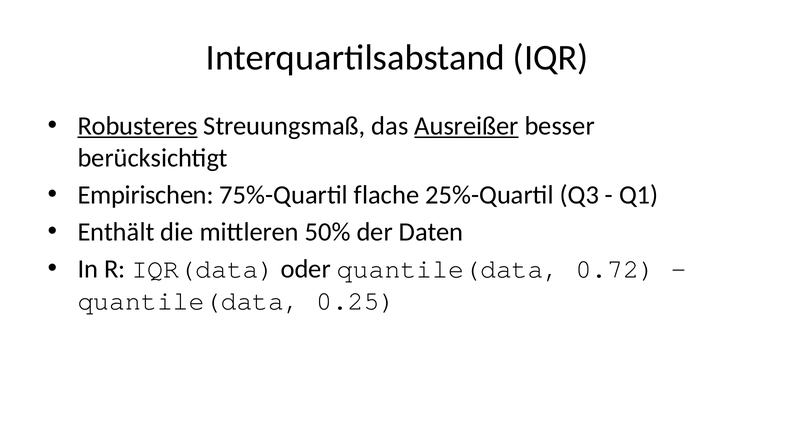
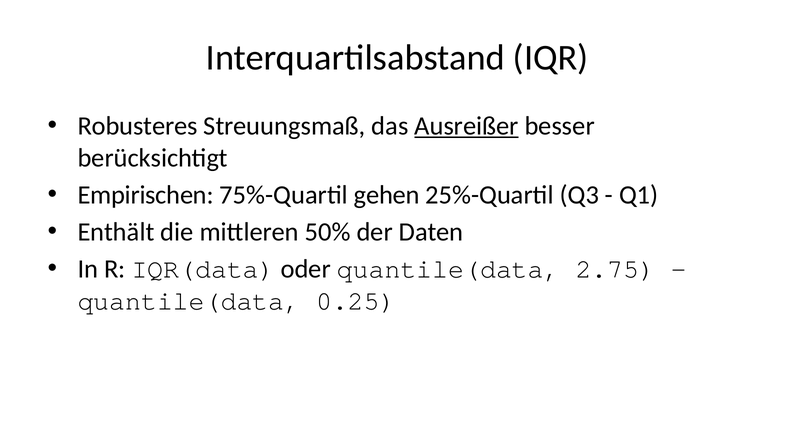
Robusteres underline: present -> none (138, 126)
flache: flache -> gehen (387, 195)
0.72: 0.72 -> 2.75 (615, 269)
